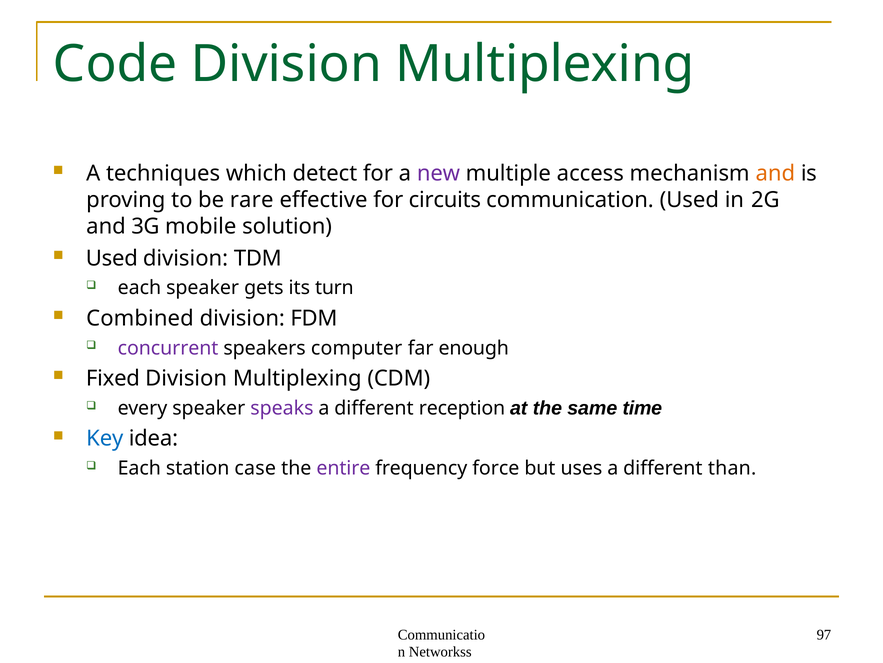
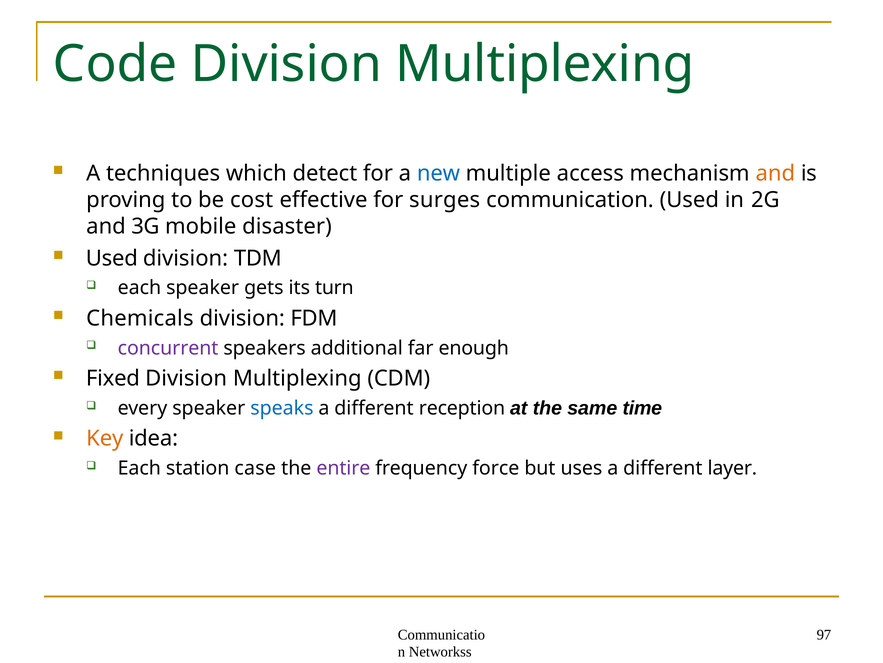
new colour: purple -> blue (439, 173)
rare: rare -> cost (252, 200)
circuits: circuits -> surges (445, 200)
solution: solution -> disaster (287, 226)
Combined: Combined -> Chemicals (140, 318)
computer: computer -> additional (357, 348)
speaks colour: purple -> blue (282, 408)
Key colour: blue -> orange (105, 438)
than: than -> layer (732, 468)
